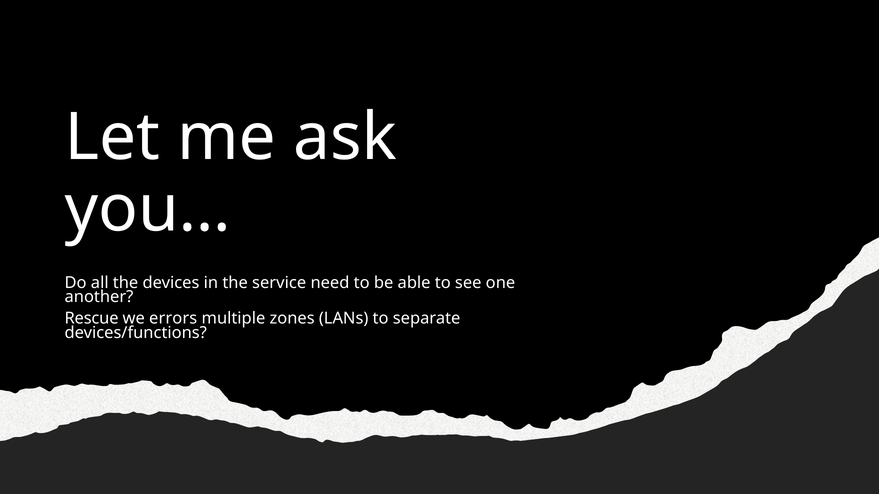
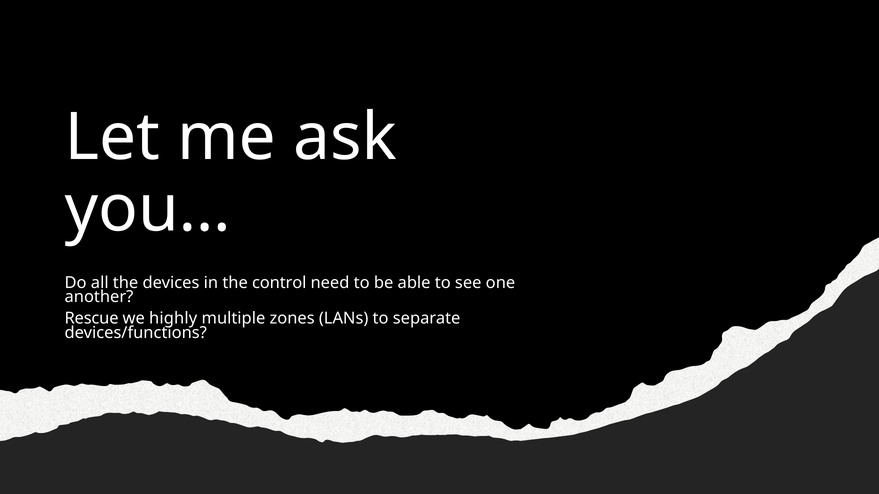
service: service -> control (279, 283)
errors: errors -> highly (173, 319)
